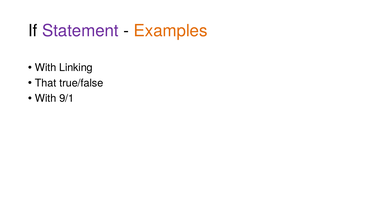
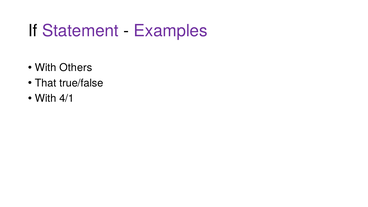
Examples colour: orange -> purple (171, 31)
Linking: Linking -> Others (76, 68)
9/1: 9/1 -> 4/1 (67, 98)
